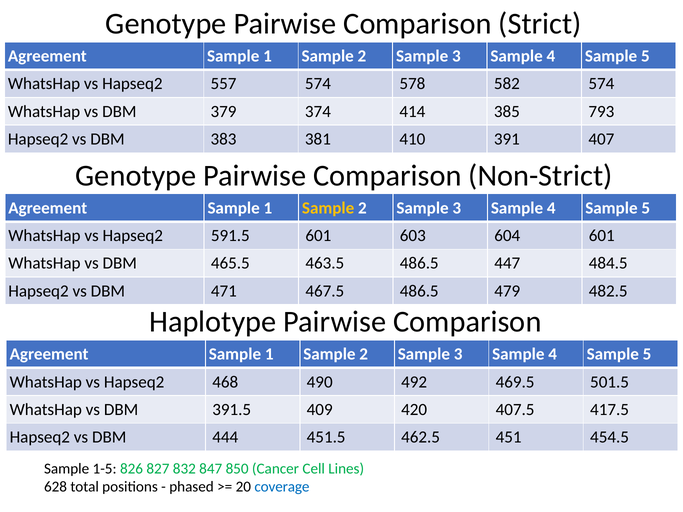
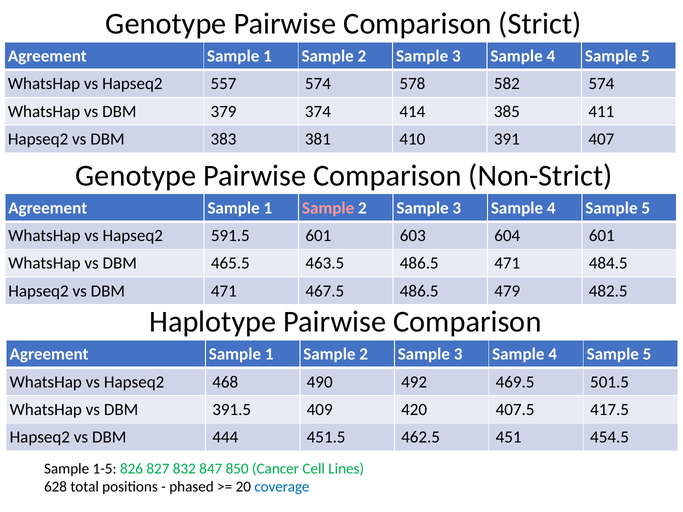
793: 793 -> 411 (601, 111)
Sample colour: yellow -> pink (328, 208)
486.5 447: 447 -> 471 (507, 263)
